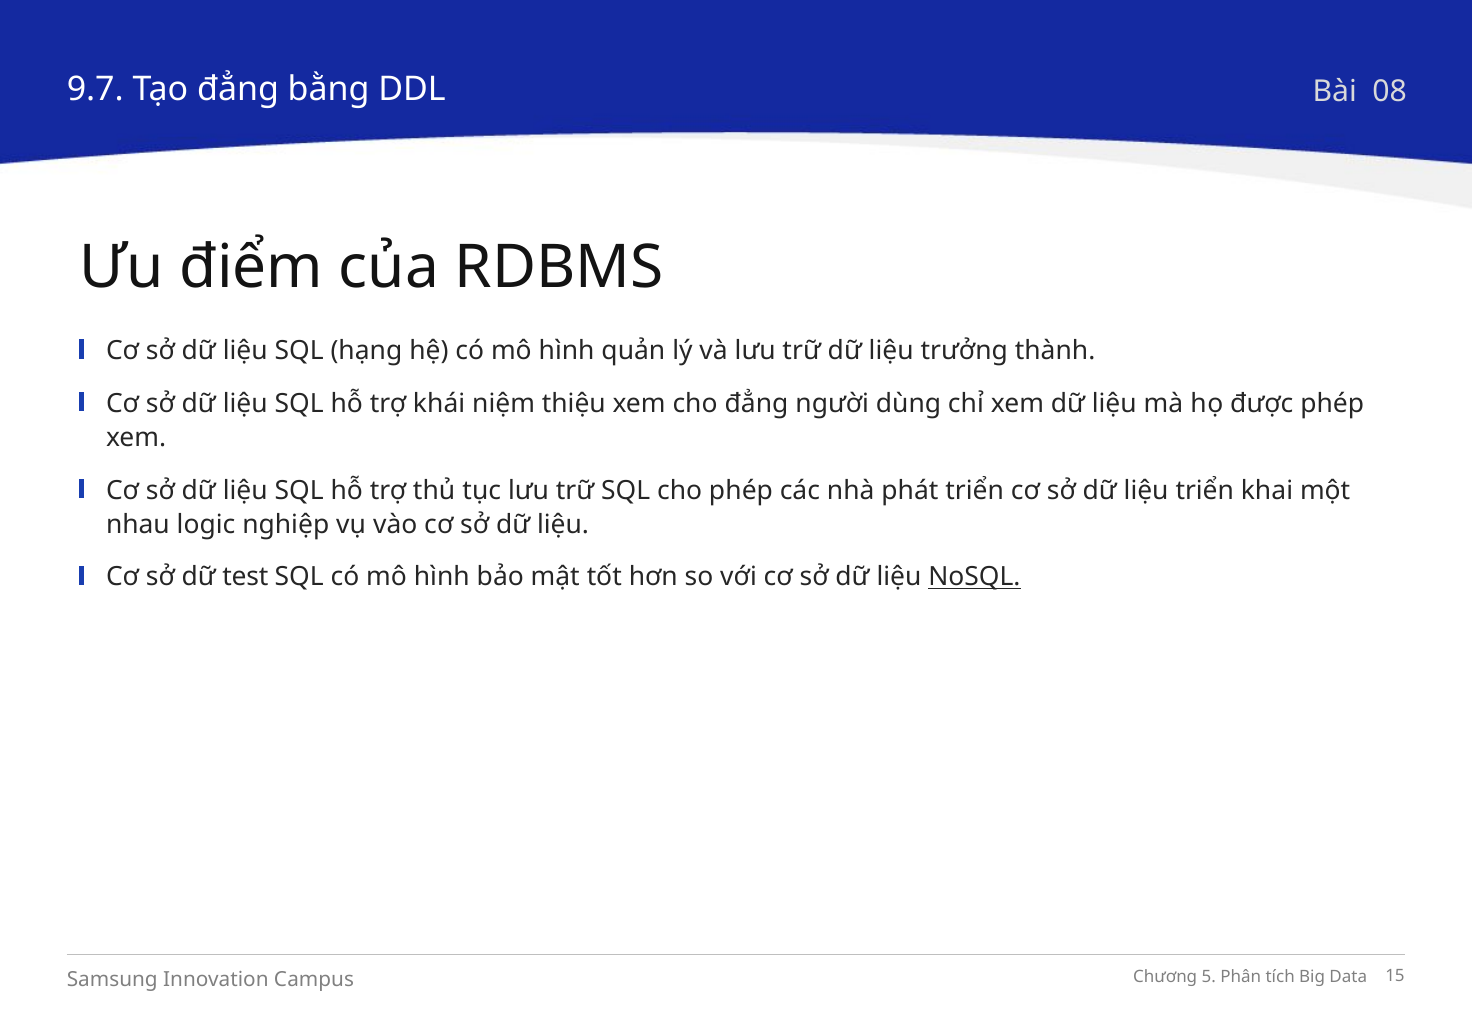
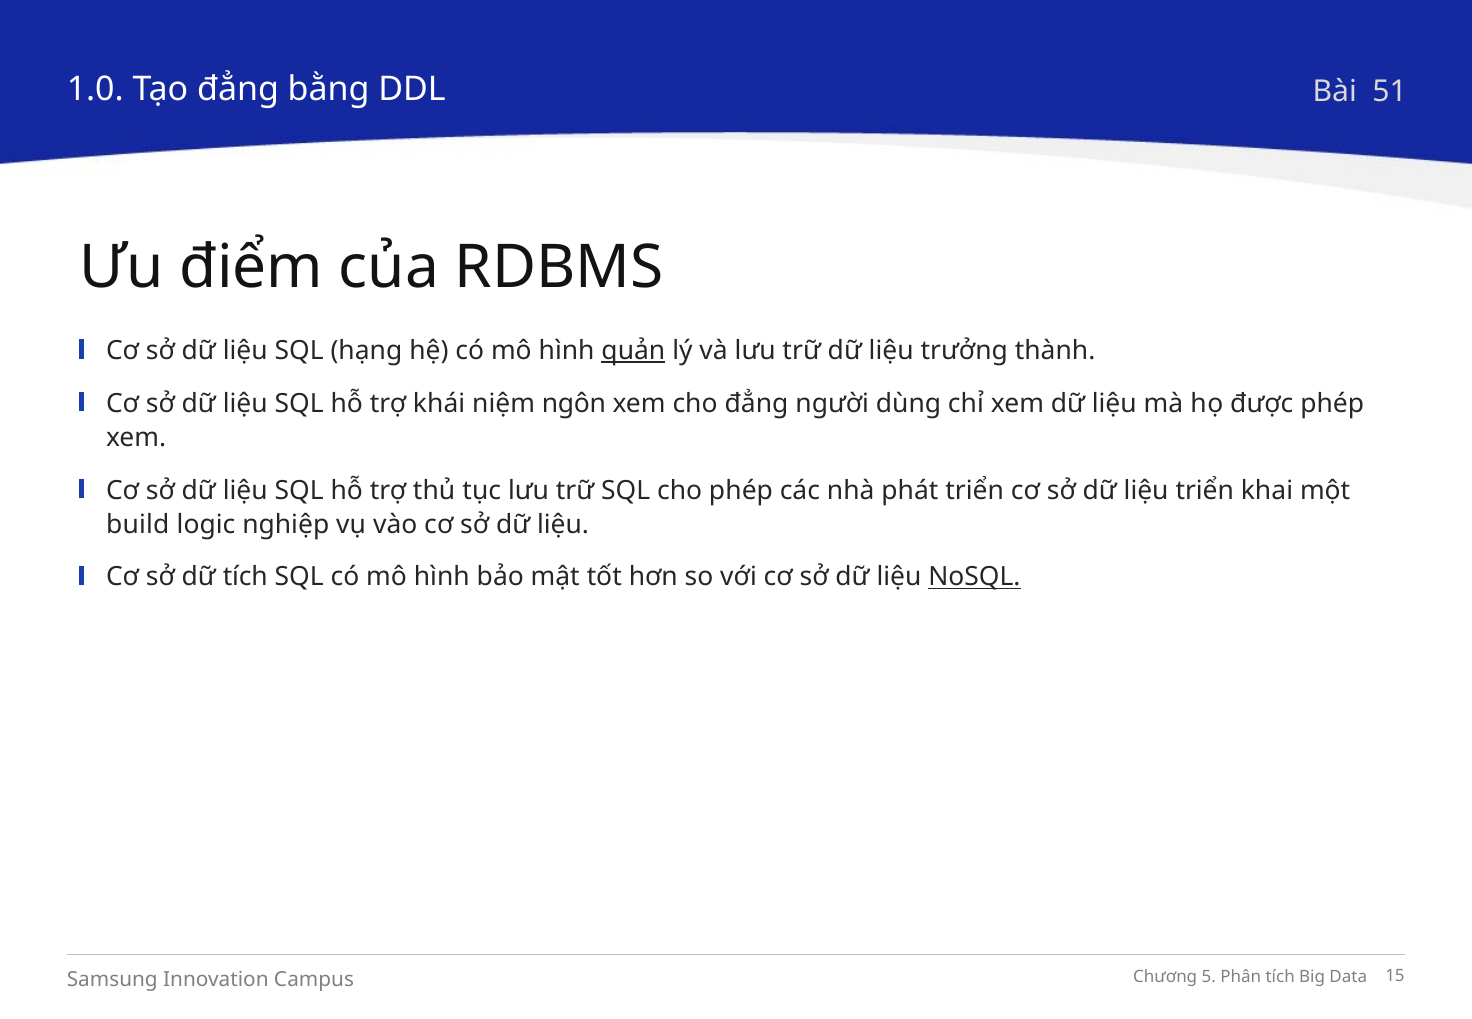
9.7: 9.7 -> 1.0 (95, 89)
08: 08 -> 51 (1390, 92)
quản underline: none -> present (633, 351)
thiệu: thiệu -> ngôn (574, 404)
nhau: nhau -> build (138, 524)
dữ test: test -> tích (245, 577)
